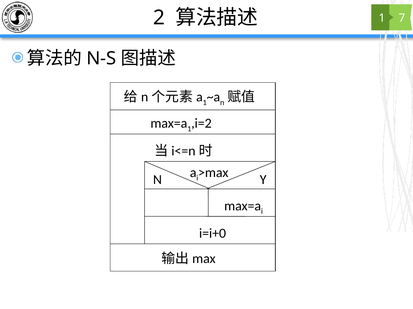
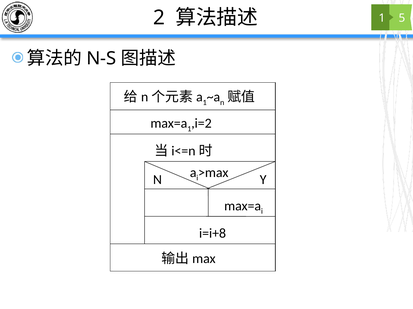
7: 7 -> 5 (402, 18)
i=i+0: i=i+0 -> i=i+8 (213, 234)
